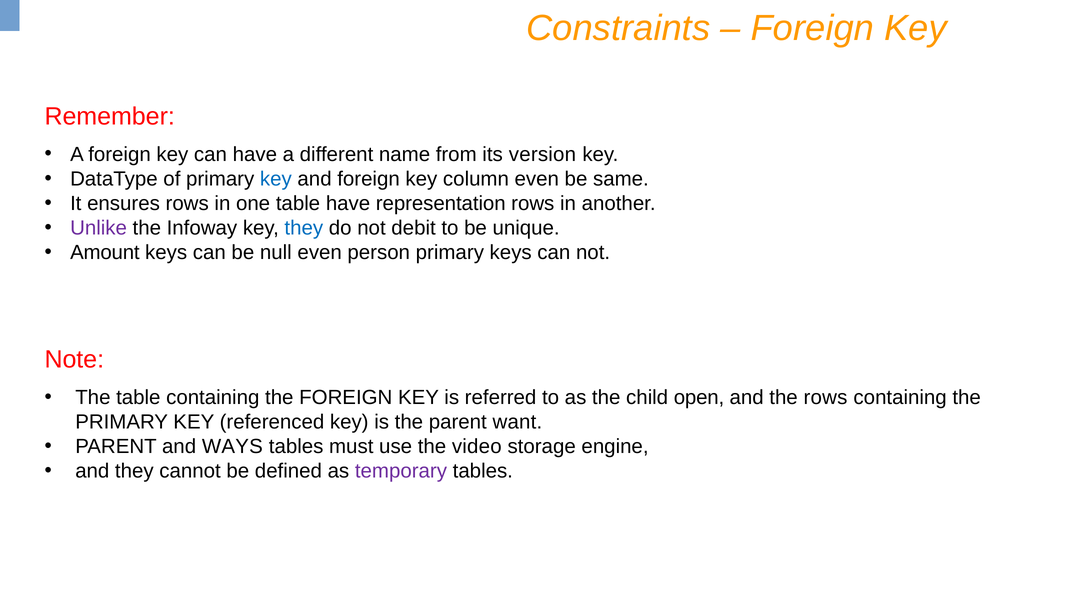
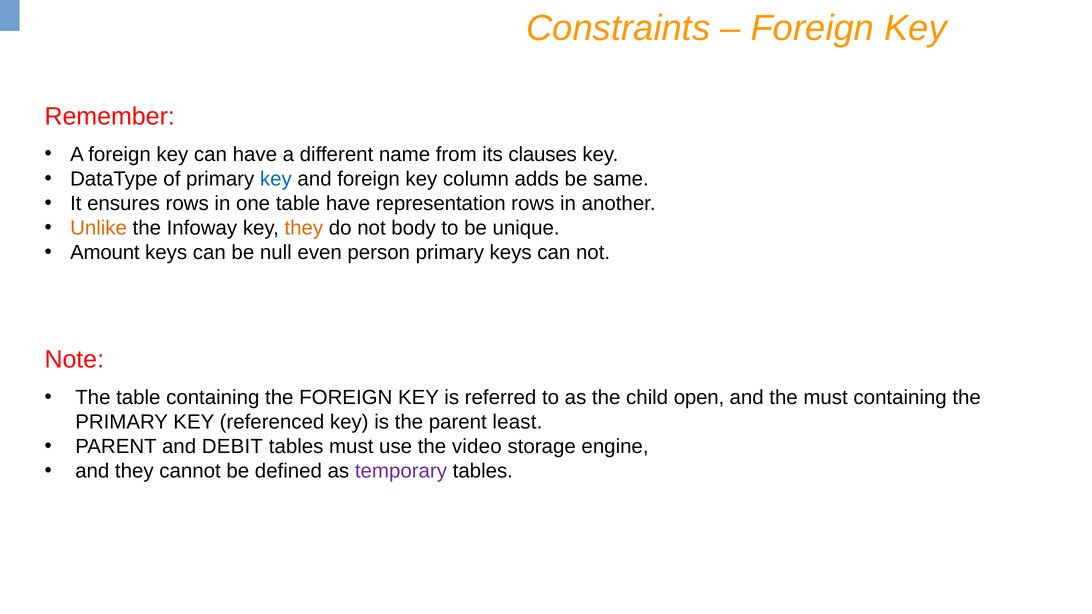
version: version -> clauses (543, 154)
column even: even -> adds (537, 179)
Unlike colour: purple -> orange (99, 228)
they colour: blue -> orange (304, 228)
debit: debit -> body (414, 228)
the rows: rows -> must (826, 398)
want: want -> least (517, 422)
WAYS: WAYS -> DEBIT (232, 447)
